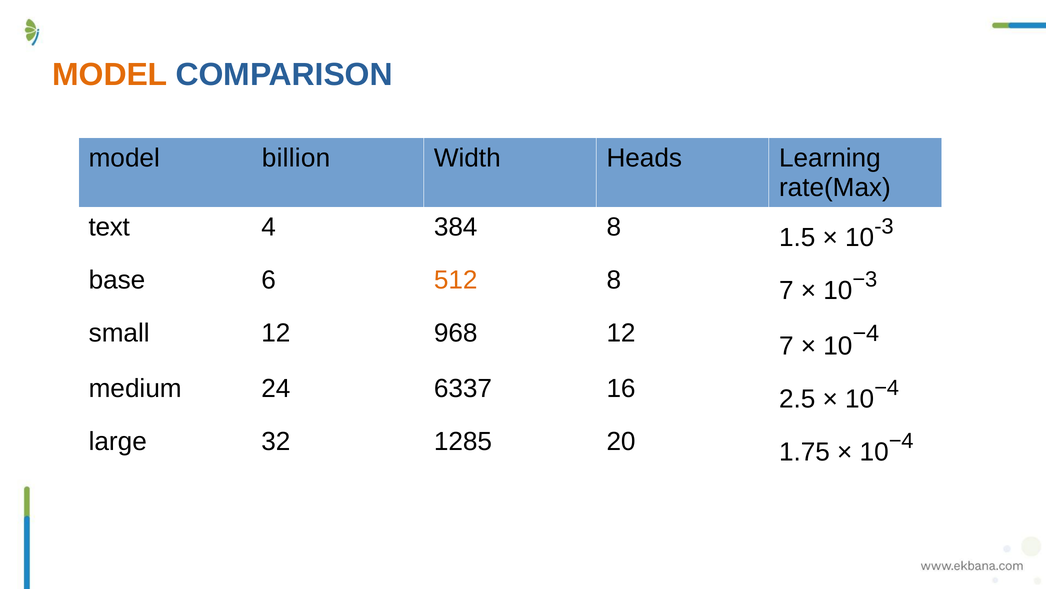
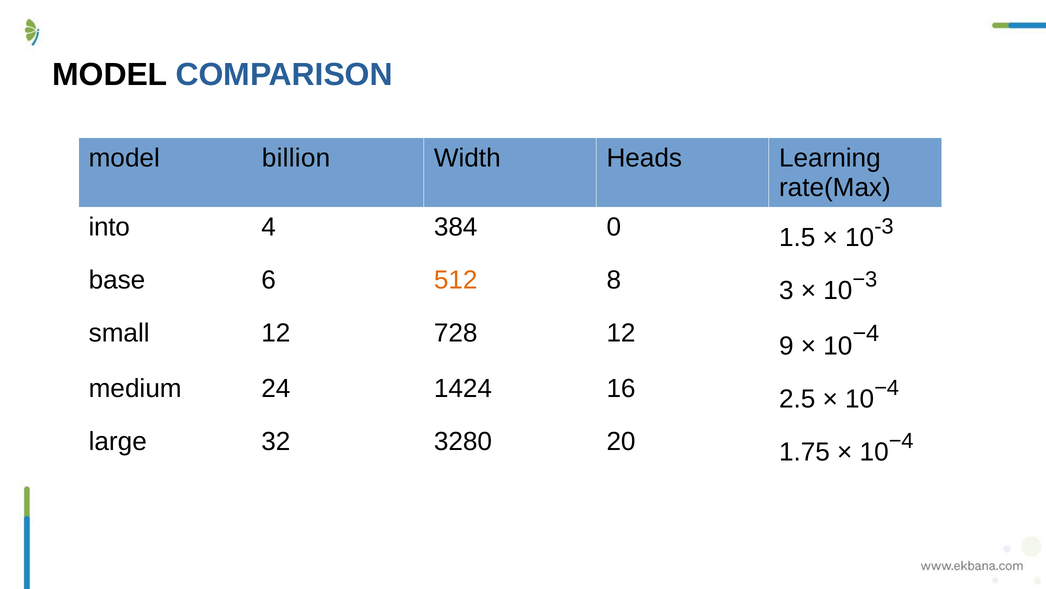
MODEL colour: orange -> black (110, 75)
text: text -> into (109, 227)
384 8: 8 -> 0 (614, 227)
8 7: 7 -> 3 (786, 290)
968: 968 -> 728 (456, 333)
12 7: 7 -> 9 (786, 346)
6337: 6337 -> 1424 (463, 388)
1285: 1285 -> 3280 (463, 441)
